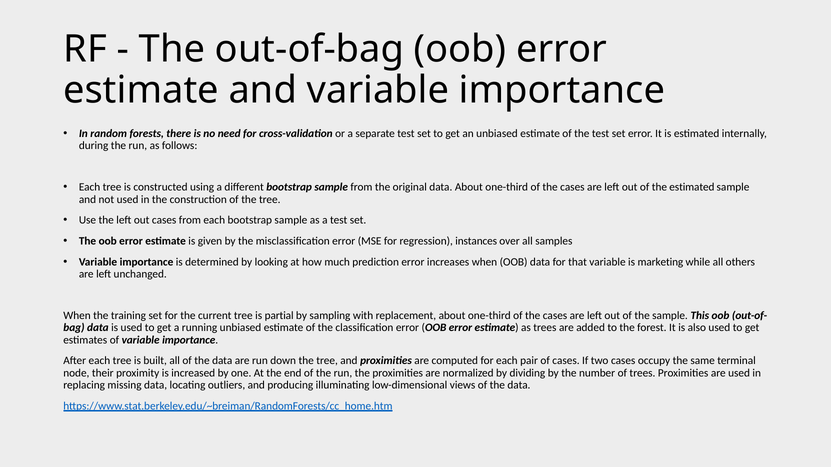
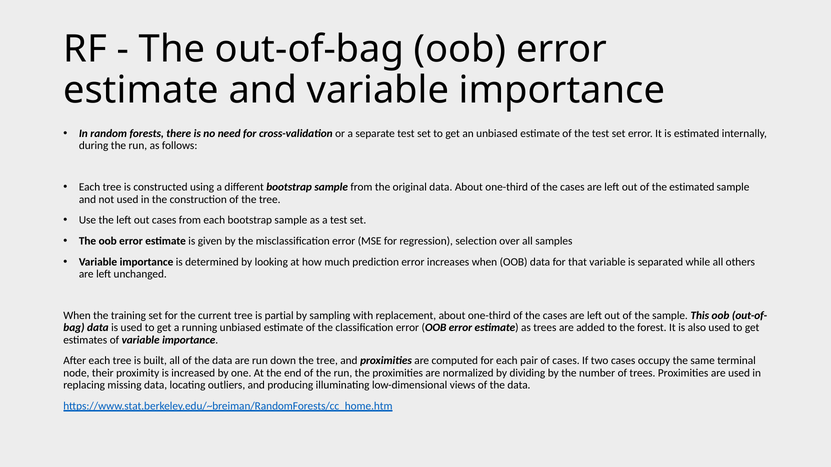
instances: instances -> selection (476, 241)
marketing: marketing -> separated (660, 262)
